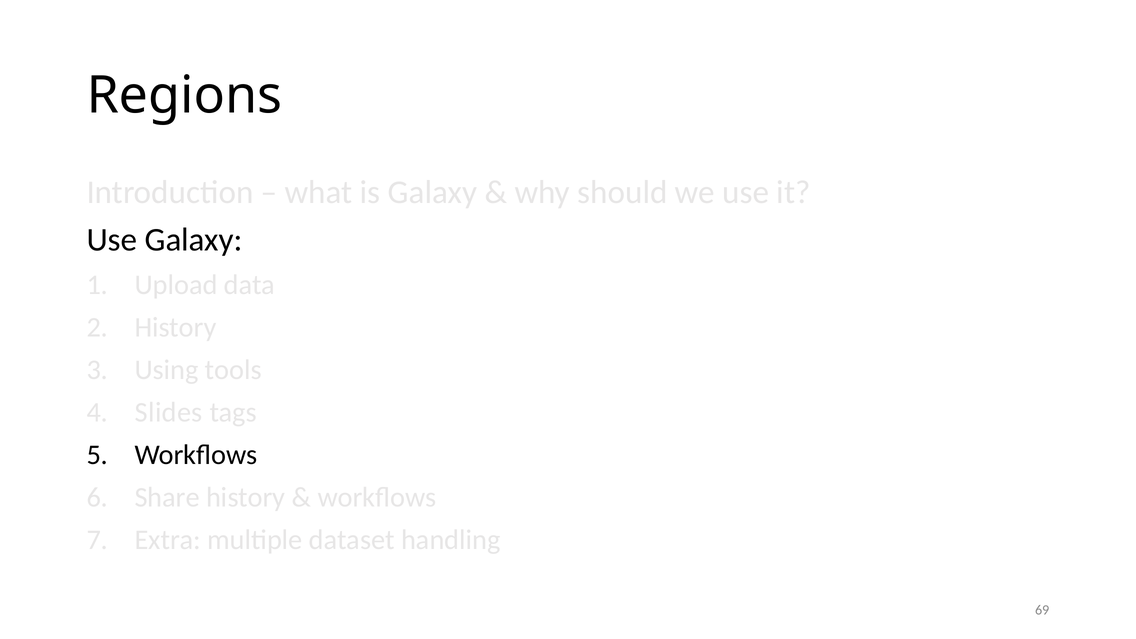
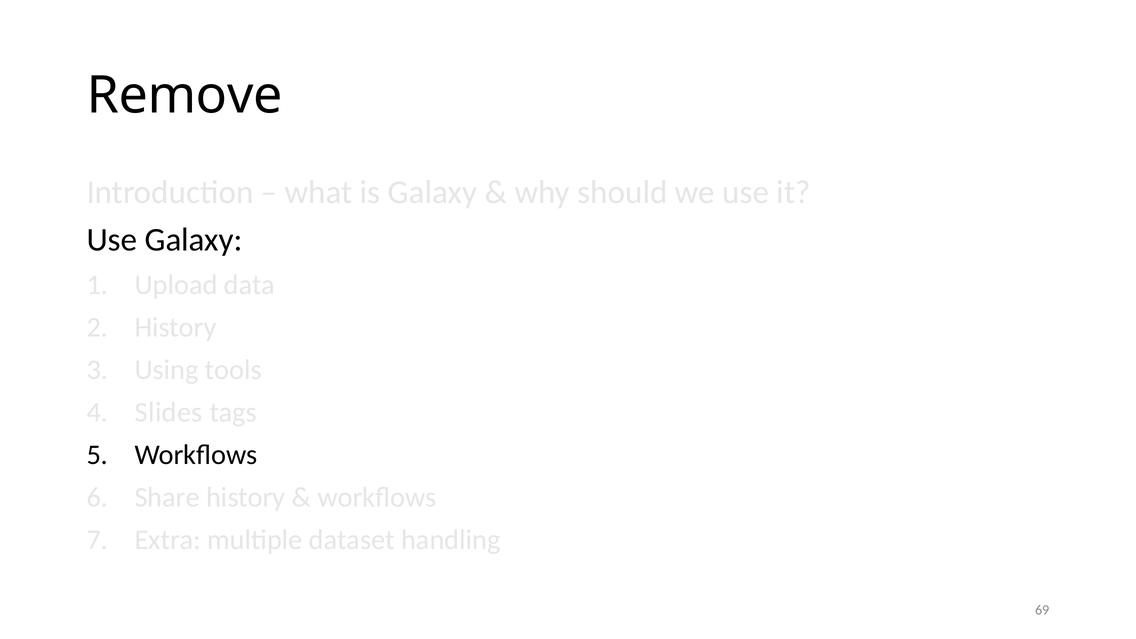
Regions: Regions -> Remove (185, 95)
